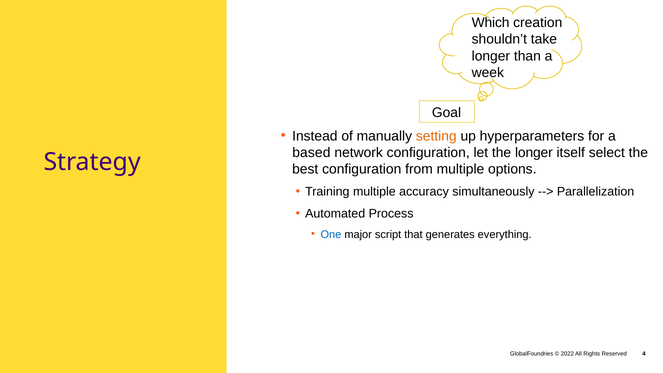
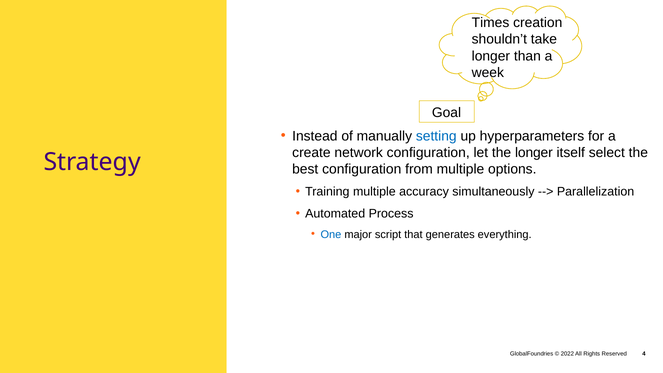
Which: Which -> Times (491, 23)
setting colour: orange -> blue (436, 136)
based: based -> create (311, 153)
